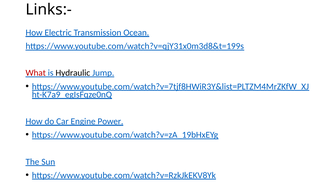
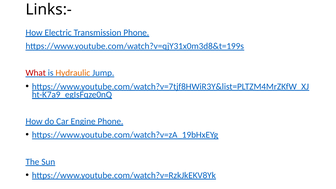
Transmission Ocean: Ocean -> Phone (136, 33)
Hydraulic colour: black -> orange (73, 73)
Engine Power: Power -> Phone (110, 121)
